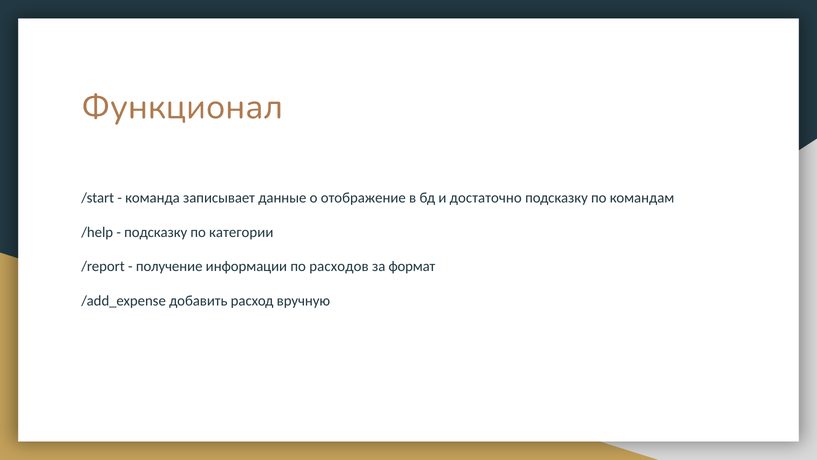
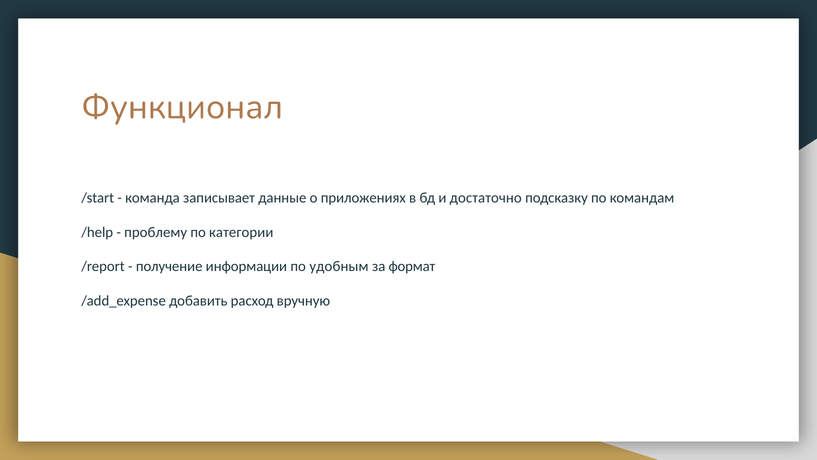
отображение: отображение -> приложениях (363, 198)
подсказку: подсказку -> проблему (156, 232)
расходов: расходов -> удобным (339, 266)
